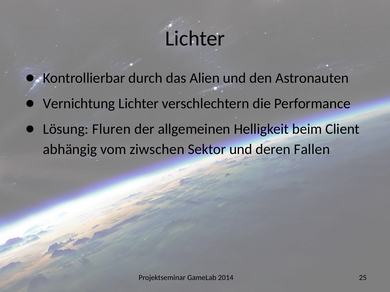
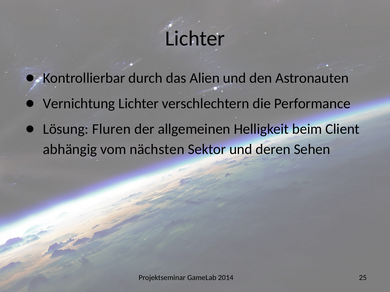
ziwschen: ziwschen -> nächsten (157, 149)
Fallen: Fallen -> Sehen (312, 149)
